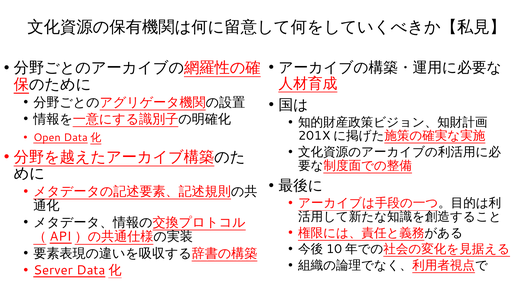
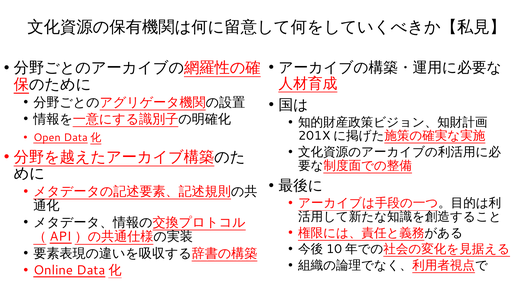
Server: Server -> Online (53, 270)
